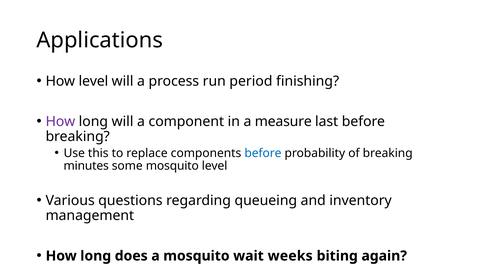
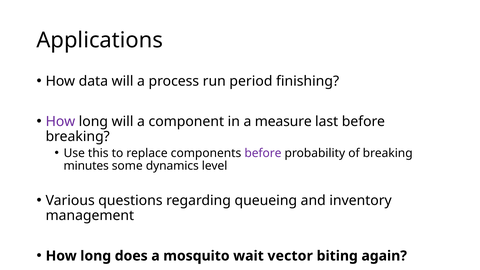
How level: level -> data (93, 81)
before colour: blue -> purple (263, 153)
some mosquito: mosquito -> dynamics (172, 166)
weeks: weeks -> vector (290, 256)
